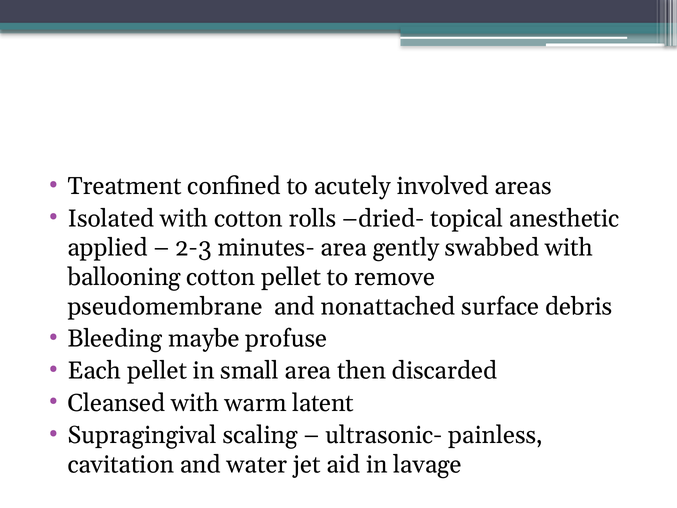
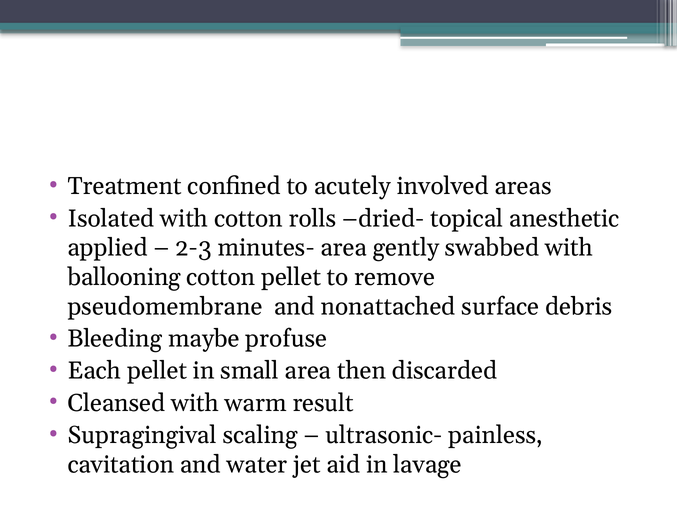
latent: latent -> result (323, 403)
